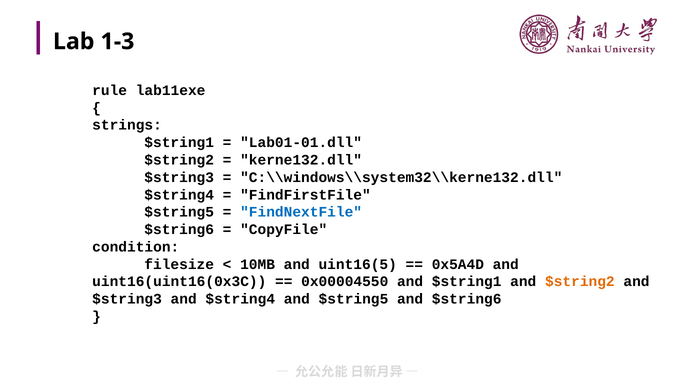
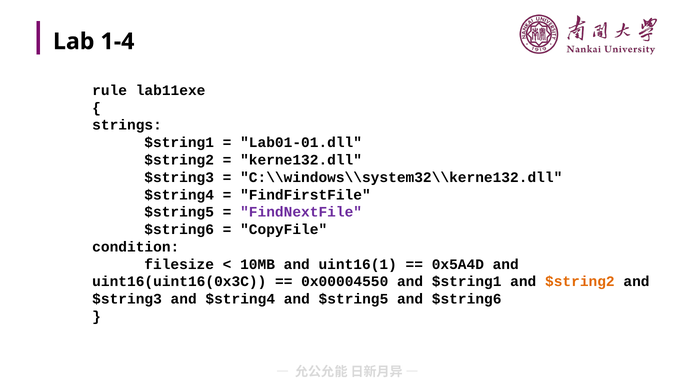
1-3: 1-3 -> 1-4 (117, 41)
FindNextFile colour: blue -> purple (301, 212)
uint16(5: uint16(5 -> uint16(1 (358, 264)
